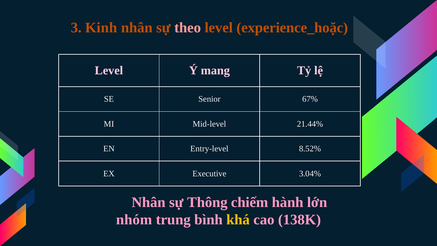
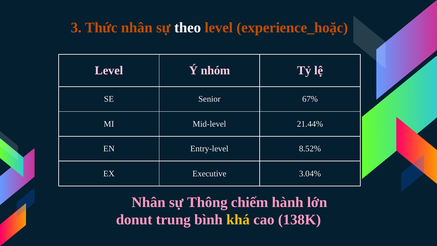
Kinh: Kinh -> Thức (101, 28)
theo colour: pink -> white (188, 28)
mang: mang -> nhóm (215, 71)
nhóm: nhóm -> donut (134, 220)
